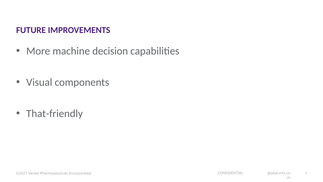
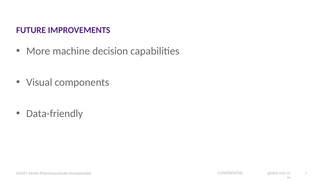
That-friendly: That-friendly -> Data-friendly (55, 113)
